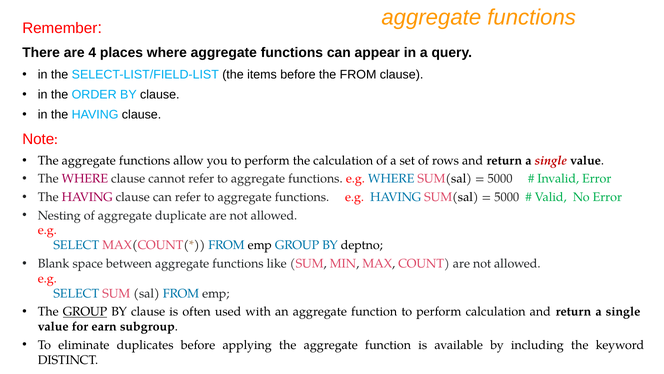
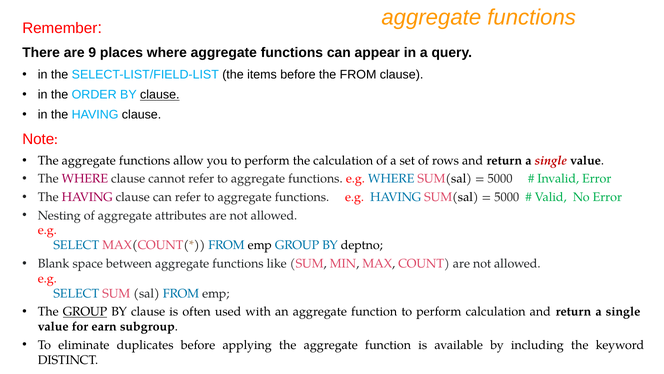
4: 4 -> 9 (92, 52)
clause underline: none -> present (160, 95)
duplicate: duplicate -> attributes (181, 215)
